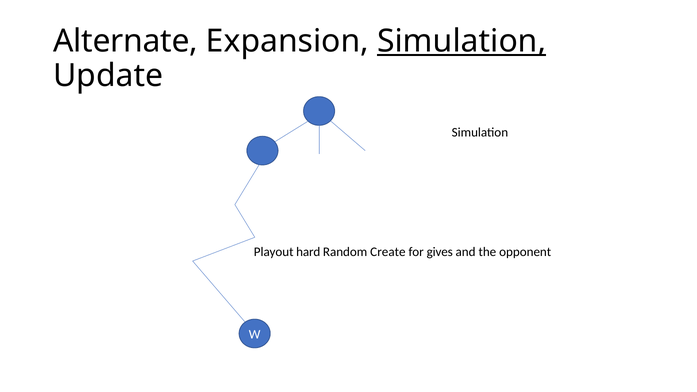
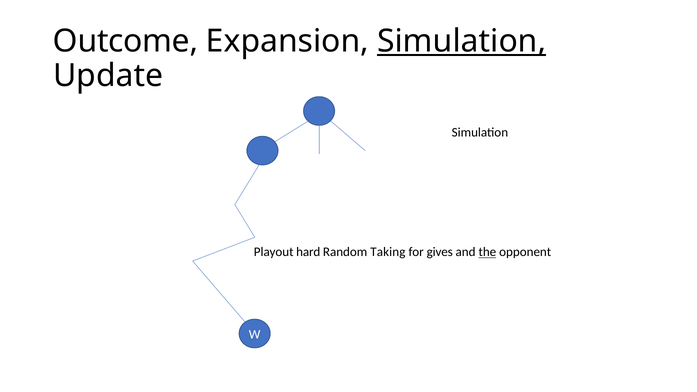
Alternate: Alternate -> Outcome (126, 41)
Create: Create -> Taking (388, 252)
the underline: none -> present (487, 252)
